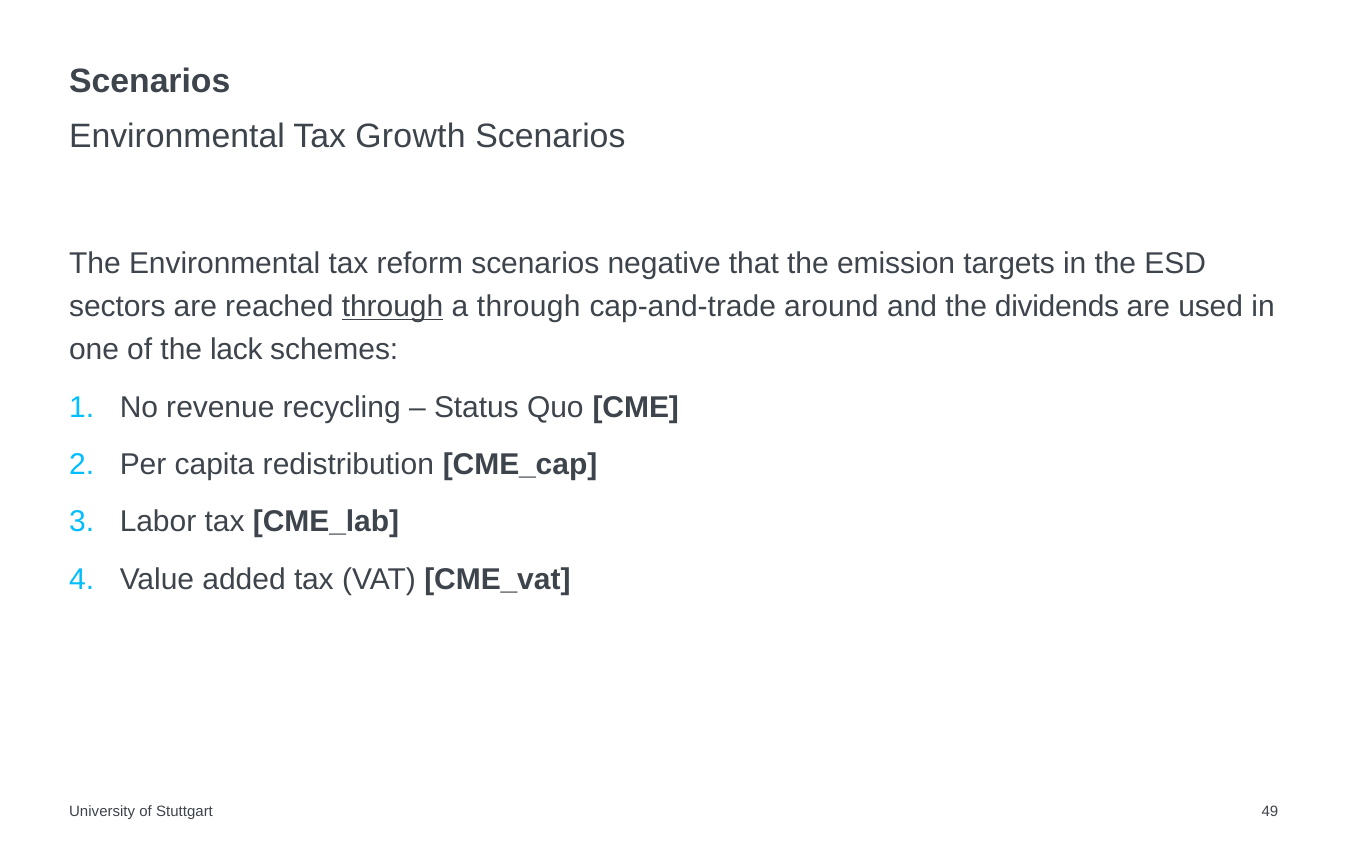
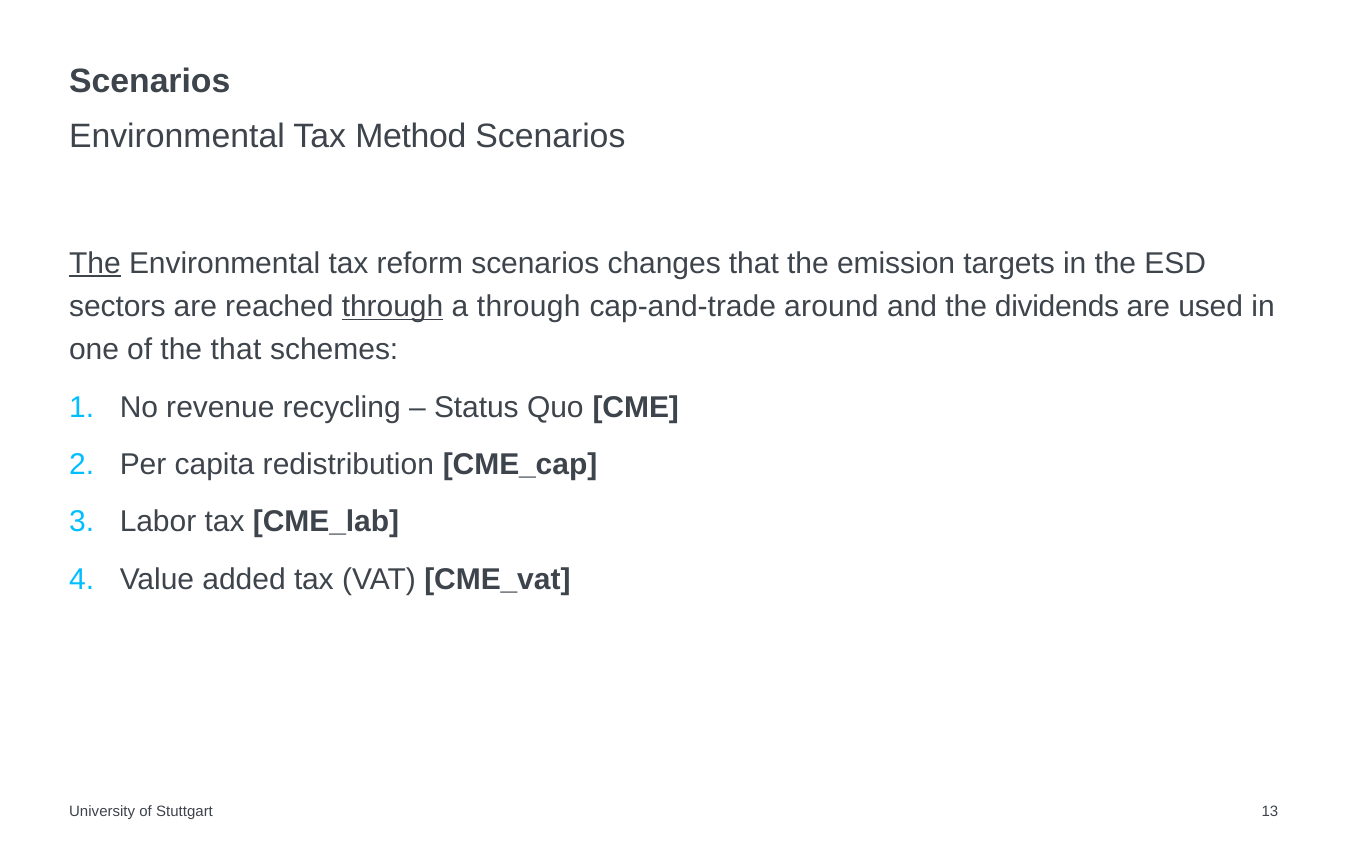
Growth: Growth -> Method (411, 137)
The underline: none -> present (95, 263)
negative: negative -> changes (664, 263)
the lack: lack -> that (236, 350)
49: 49 -> 13 (1270, 811)
